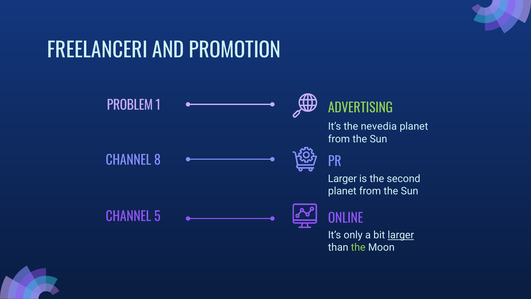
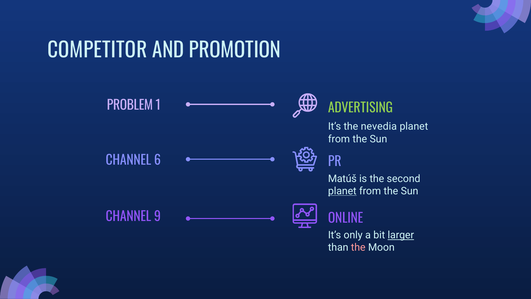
FREELANCERI: FREELANCERI -> COMPETITOR (97, 51)
8: 8 -> 6 (157, 160)
Larger: Larger -> Matúš (342, 178)
planet underline: none -> present (342, 191)
5: 5 -> 9 (157, 216)
the colour: light green -> pink (358, 247)
